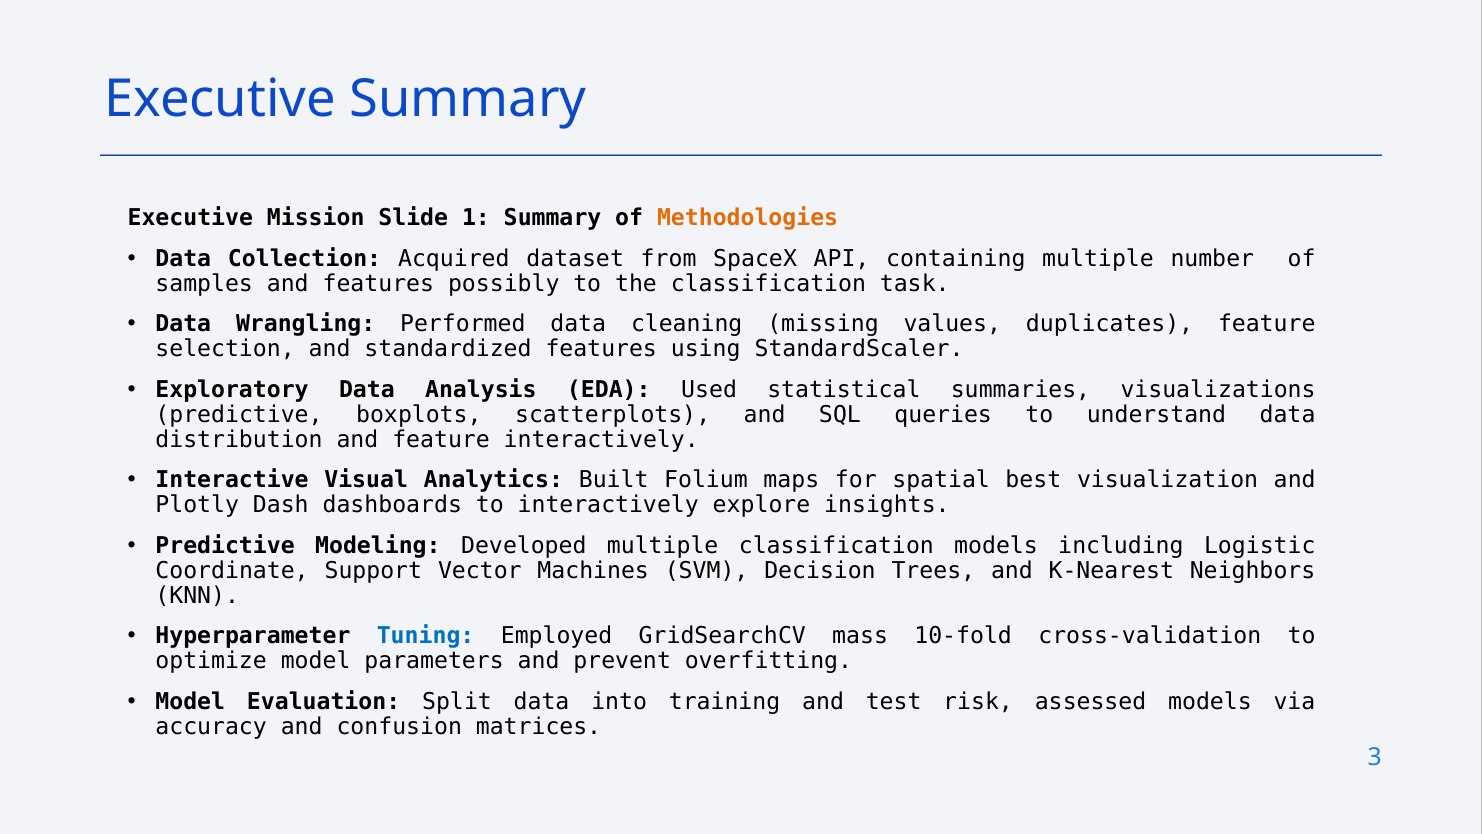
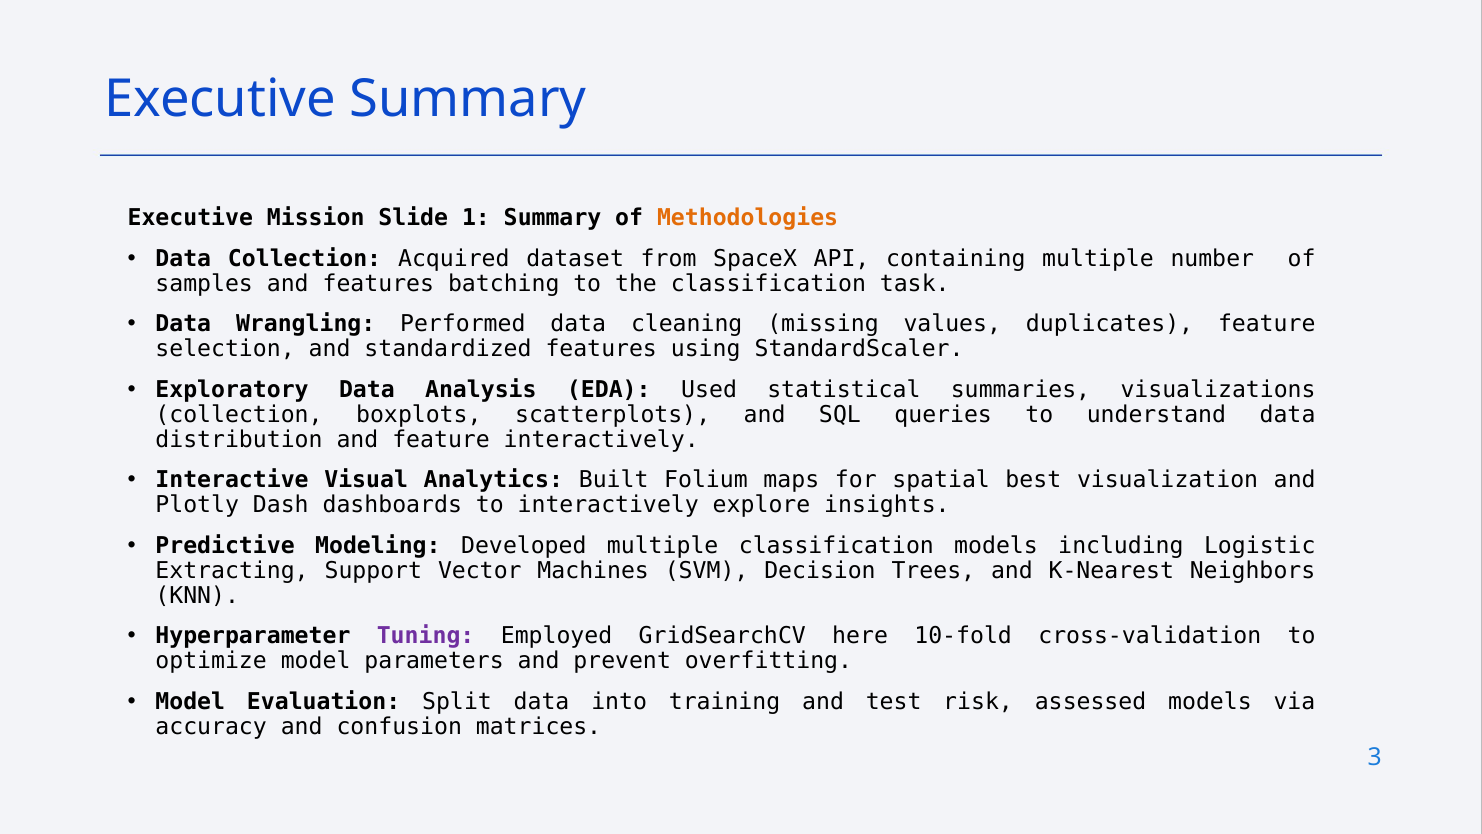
possibly: possibly -> batching (504, 283)
predictive: predictive -> collection (239, 414)
Coordinate: Coordinate -> Extracting (232, 570)
Tuning colour: blue -> purple (426, 636)
mass: mass -> here (860, 636)
